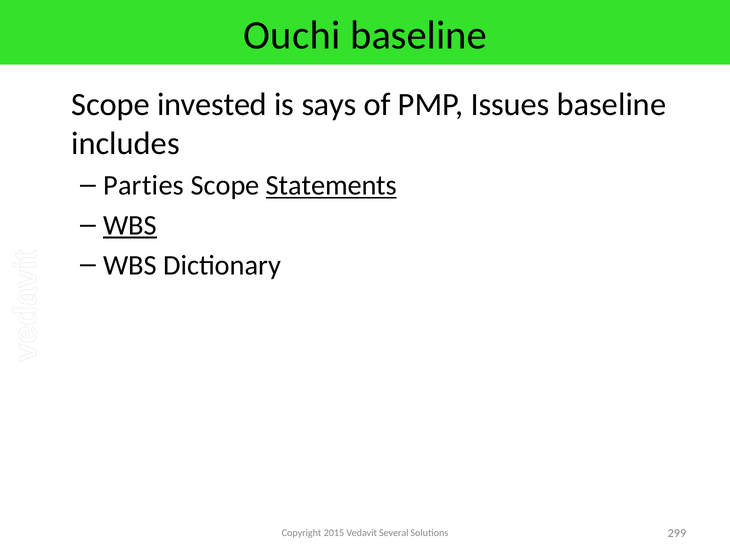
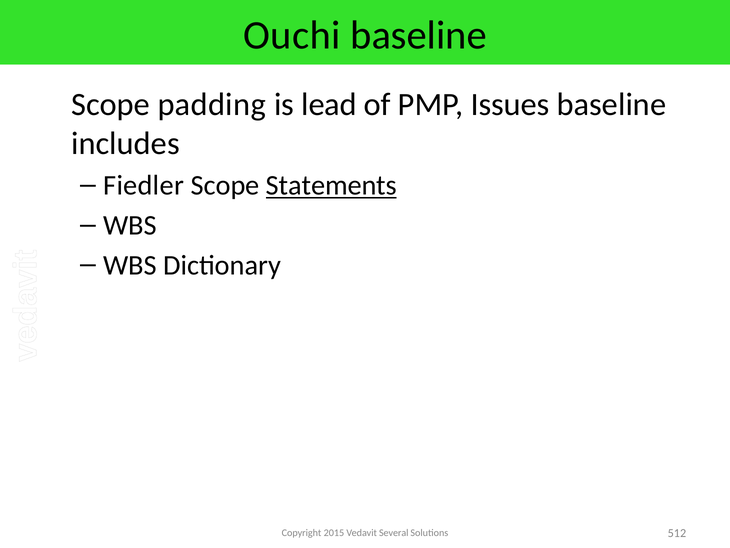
invested: invested -> padding (212, 104)
says: says -> lead (329, 104)
Parties: Parties -> Fiedler (144, 185)
WBS underline: present -> none (130, 225)
299: 299 -> 512 (677, 533)
